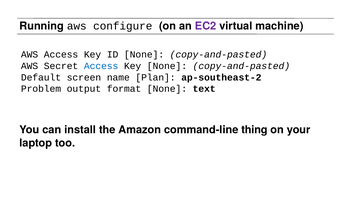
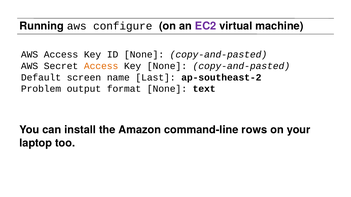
Access colour: blue -> orange (101, 66)
Plan: Plan -> Last (156, 77)
thing: thing -> rows (254, 130)
